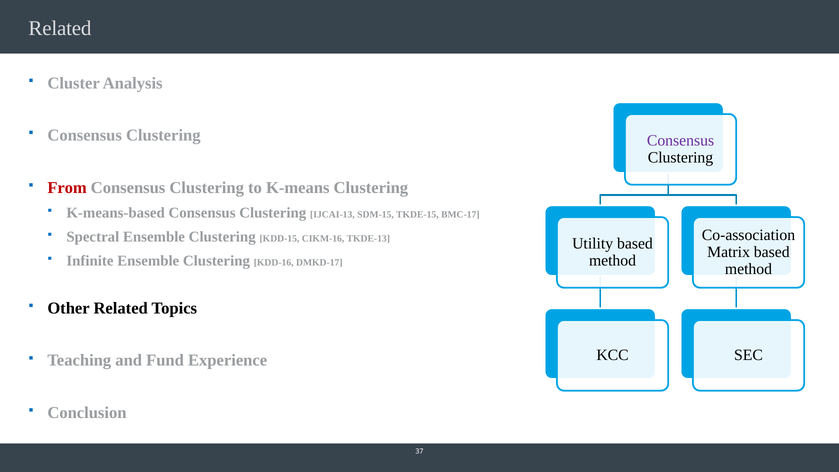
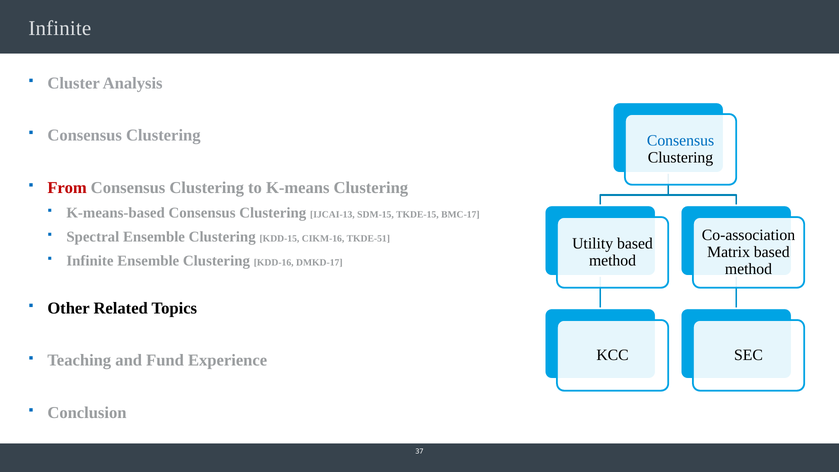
Related: Related -> Infinite (60, 28)
Consensus colour: purple -> blue (681, 141)
TKDE-13: TKDE-13 -> TKDE-51 (368, 239)
